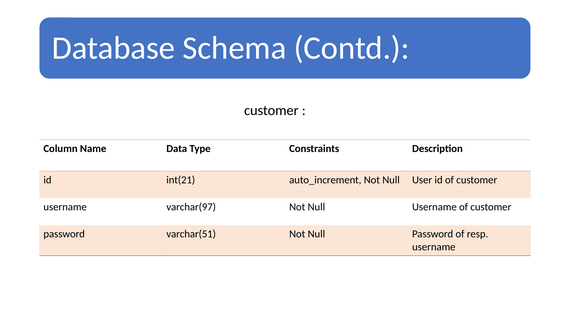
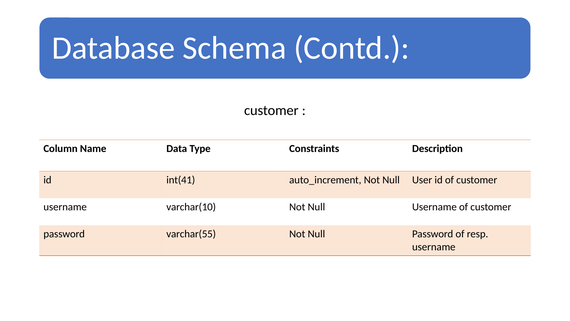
int(21: int(21 -> int(41 (181, 180)
varchar(97: varchar(97 -> varchar(10 (191, 207)
varchar(51: varchar(51 -> varchar(55 (191, 234)
